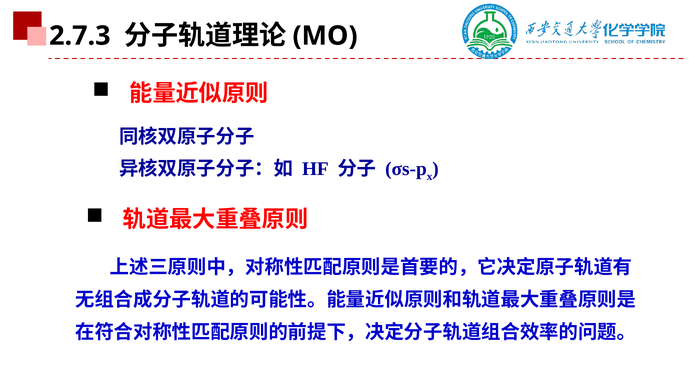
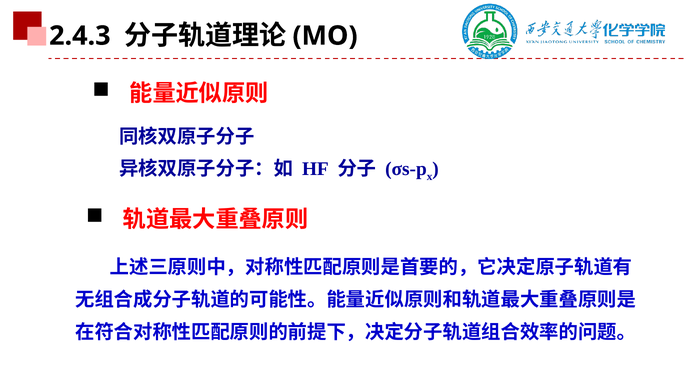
2.7.3: 2.7.3 -> 2.4.3 (80, 36)
